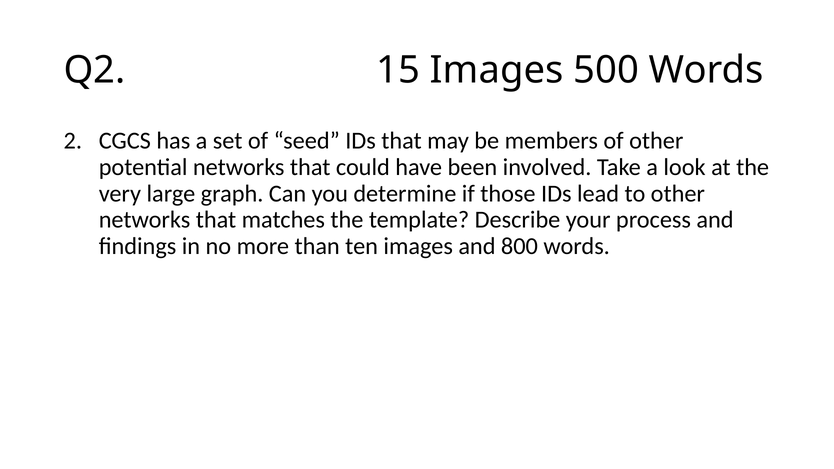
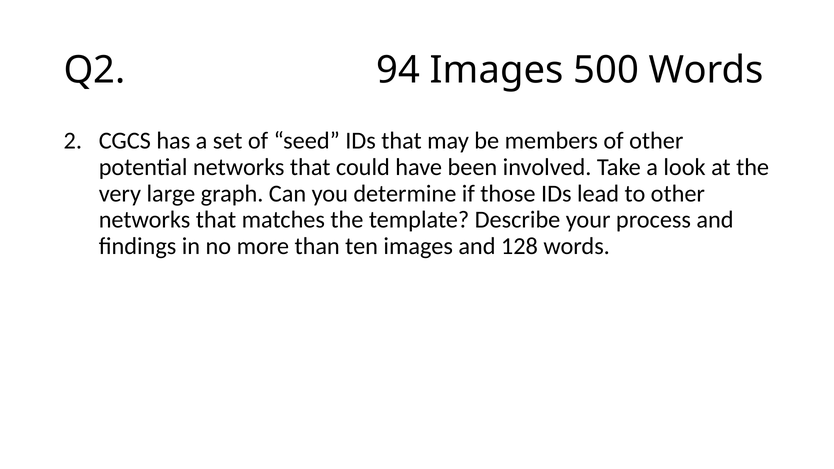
15: 15 -> 94 (398, 70)
800: 800 -> 128 (519, 246)
